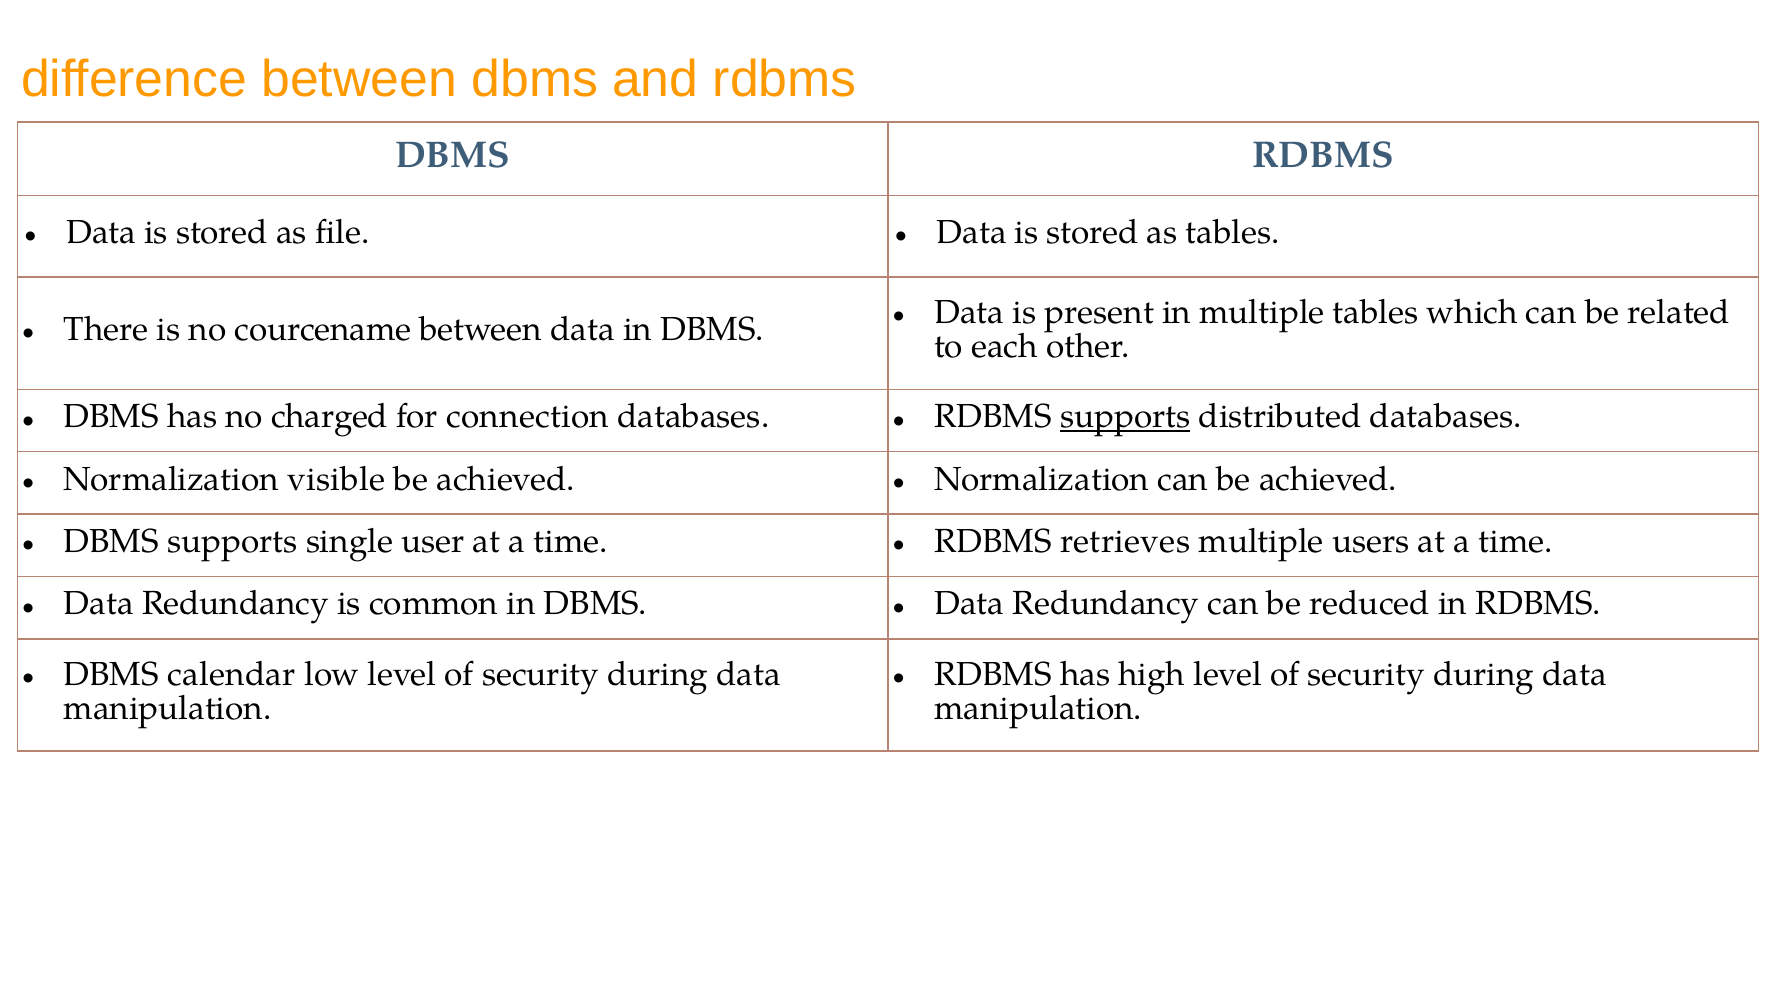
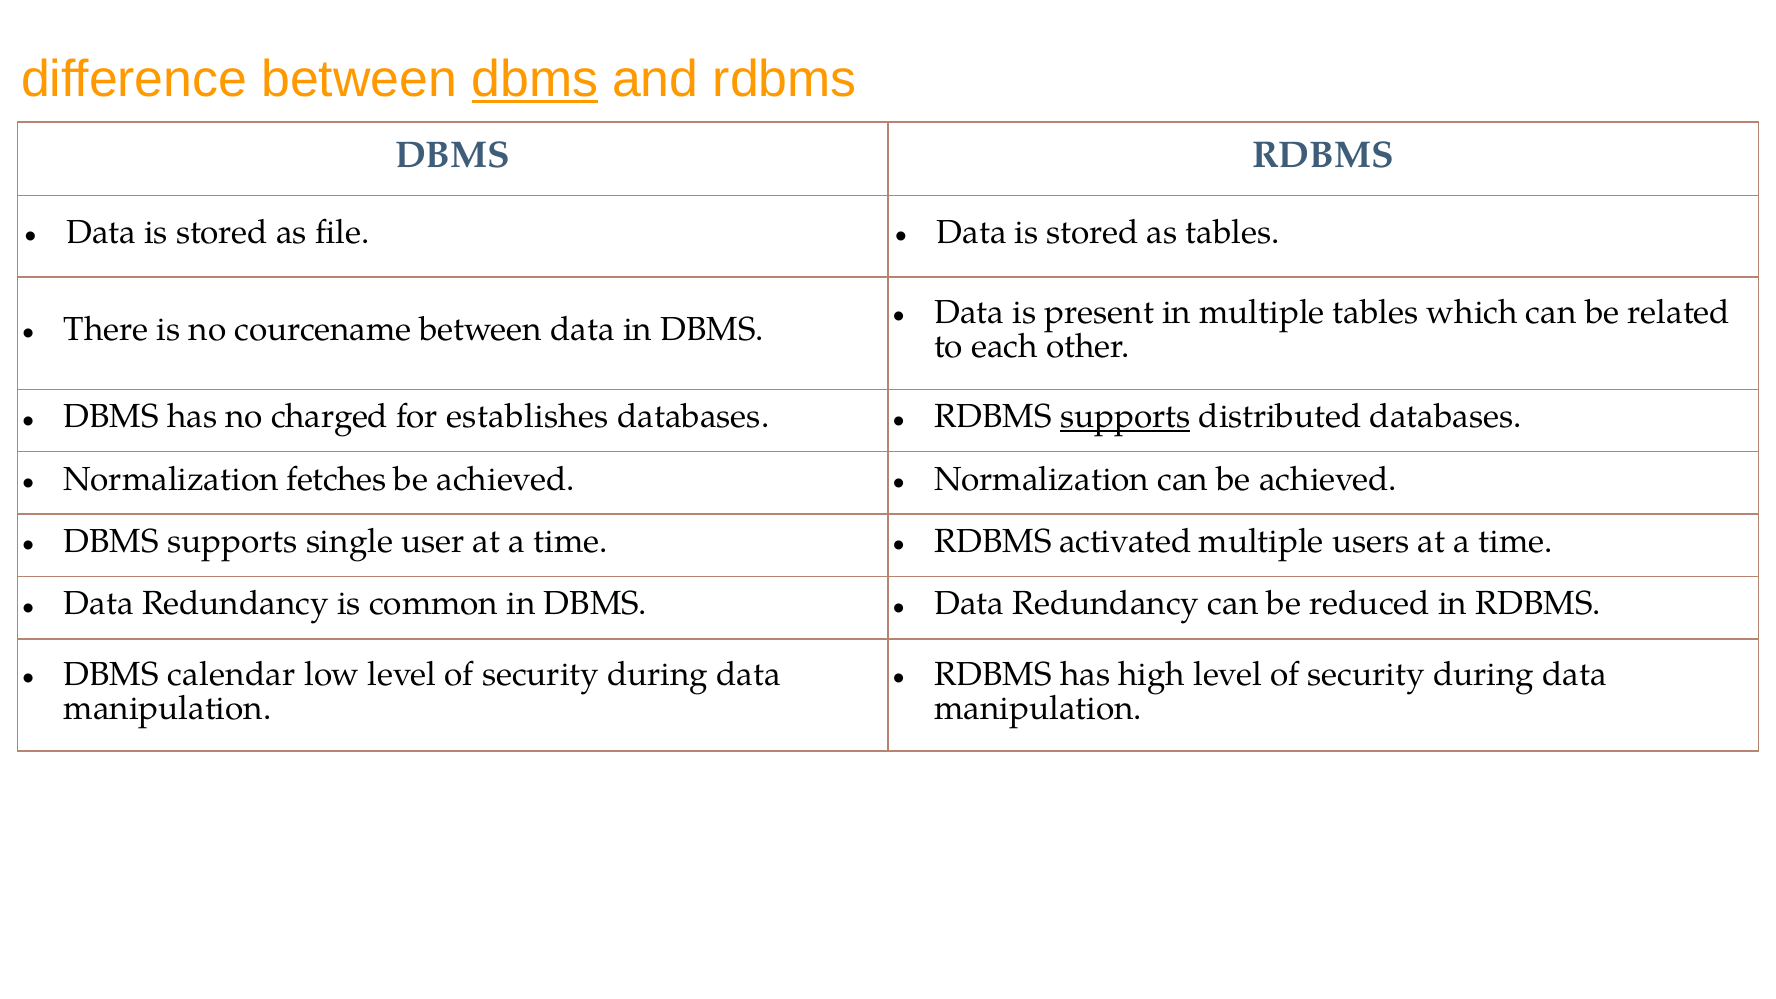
dbms underline: none -> present (535, 79)
connection: connection -> establishes (528, 417)
visible: visible -> fetches (336, 479)
retrieves: retrieves -> activated (1125, 542)
